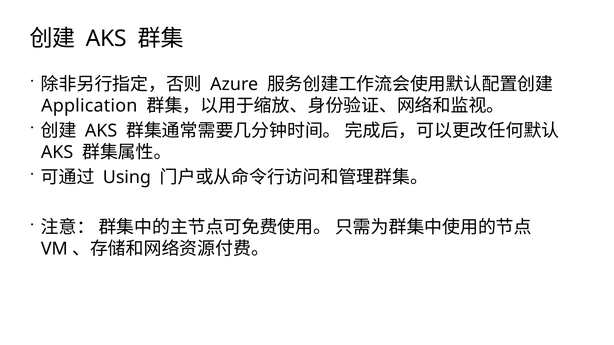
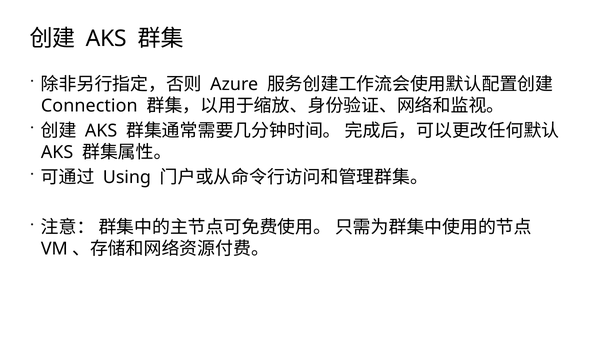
Application: Application -> Connection (89, 106)
